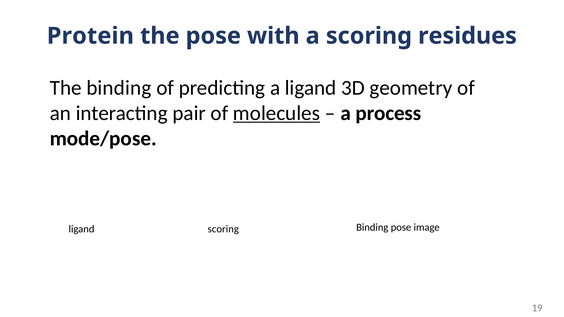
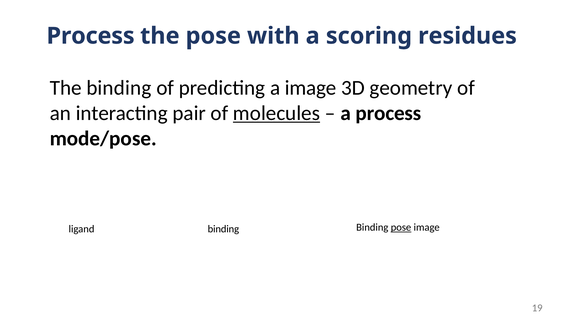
Protein: Protein -> Process (91, 36)
a ligand: ligand -> image (311, 88)
pose underline: none -> present (401, 228)
ligand scoring: scoring -> binding (223, 229)
